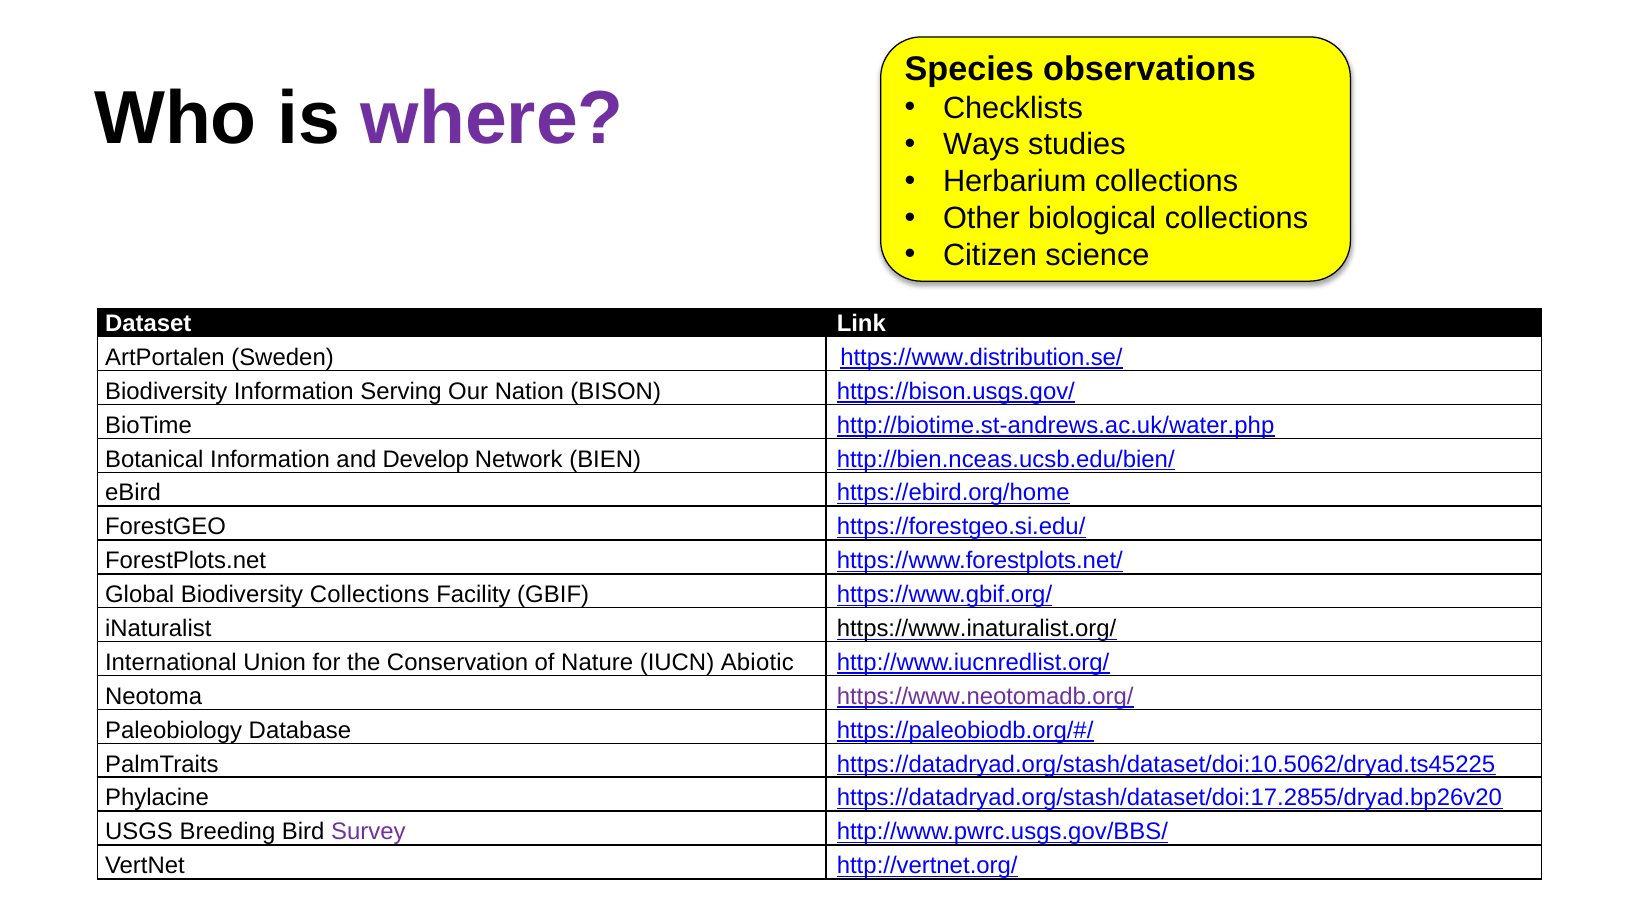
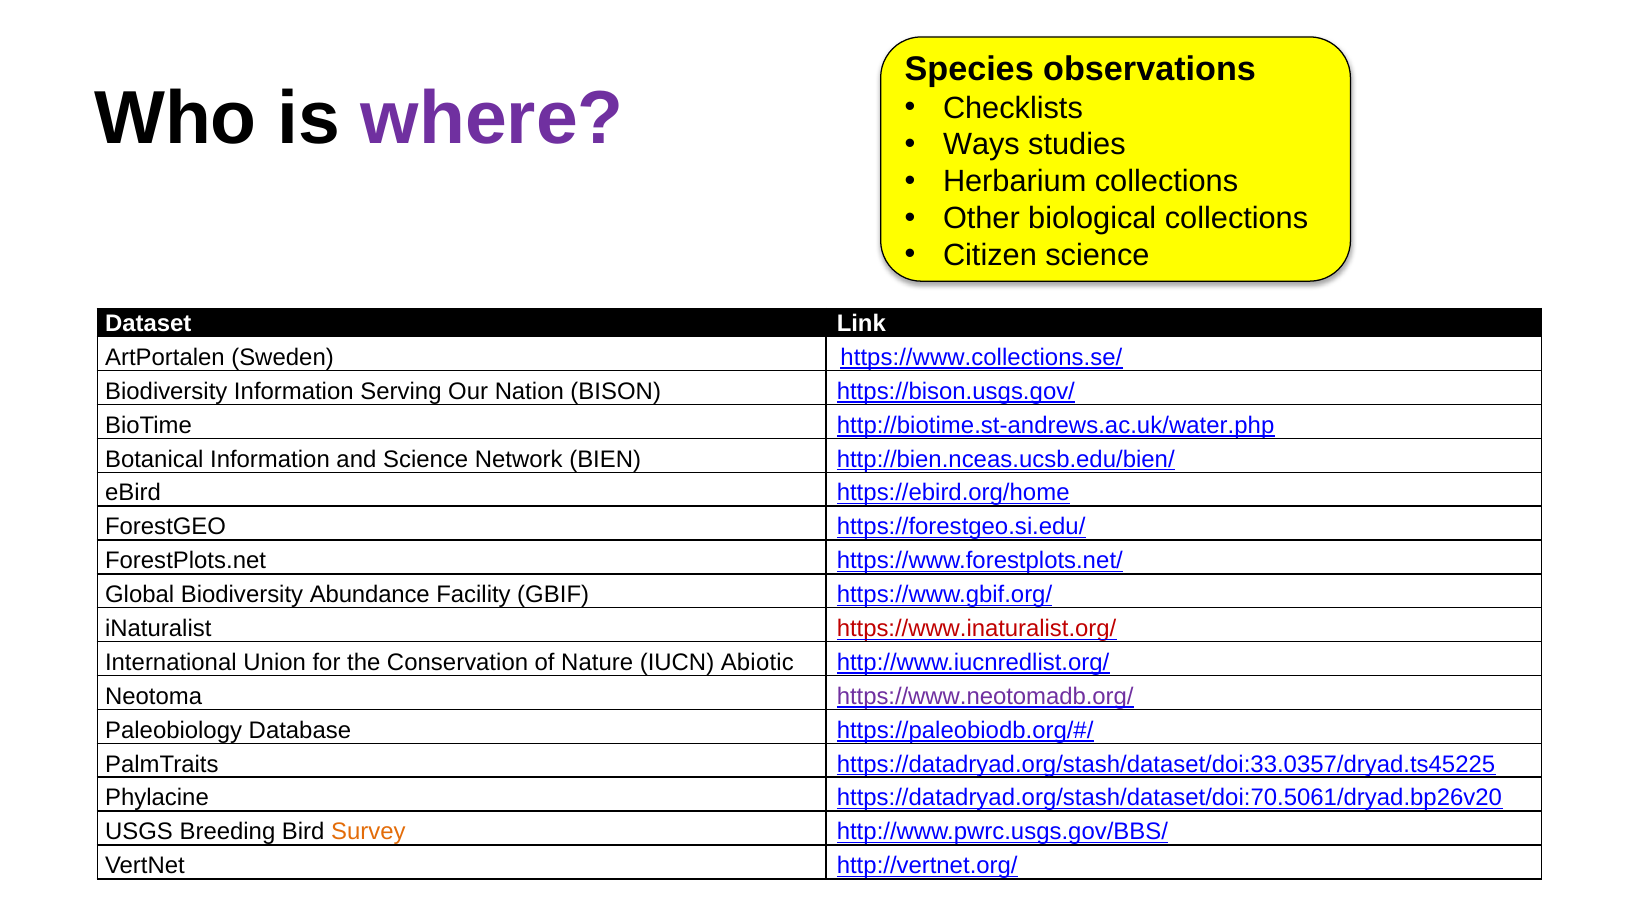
https://www.distribution.se/: https://www.distribution.se/ -> https://www.collections.se/ (981, 358)
and Develop: Develop -> Science (426, 459)
Biodiversity Collections: Collections -> Abundance (370, 595)
https://www.inaturalist.org/ colour: black -> red (977, 629)
https://datadryad.org/stash/dataset/doi:10.5062/dryad.ts45225: https://datadryad.org/stash/dataset/doi:10.5062/dryad.ts45225 -> https://datadryad.org/stash/dataset/doi:33.0357/dryad.ts45225 (1166, 764)
https://datadryad.org/stash/dataset/doi:17.2855/dryad.bp26v20: https://datadryad.org/stash/dataset/doi:17.2855/dryad.bp26v20 -> https://datadryad.org/stash/dataset/doi:70.5061/dryad.bp26v20 (1169, 798)
Survey colour: purple -> orange (368, 832)
